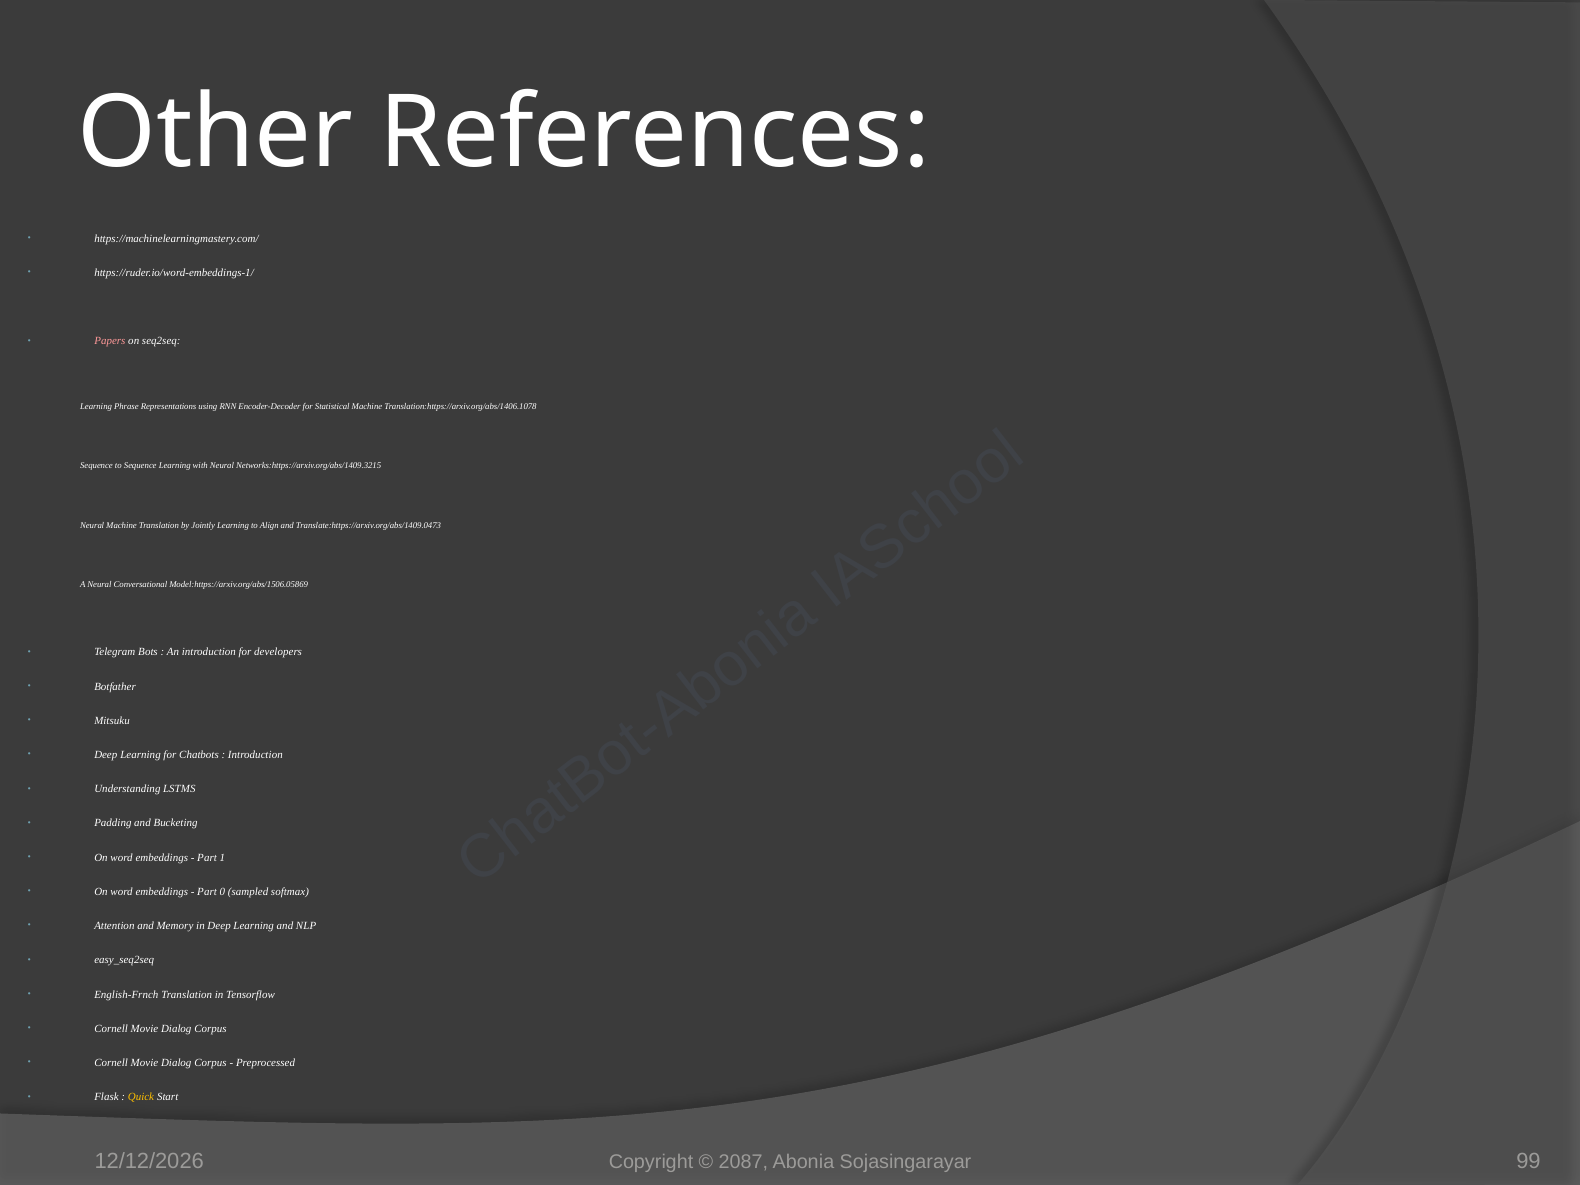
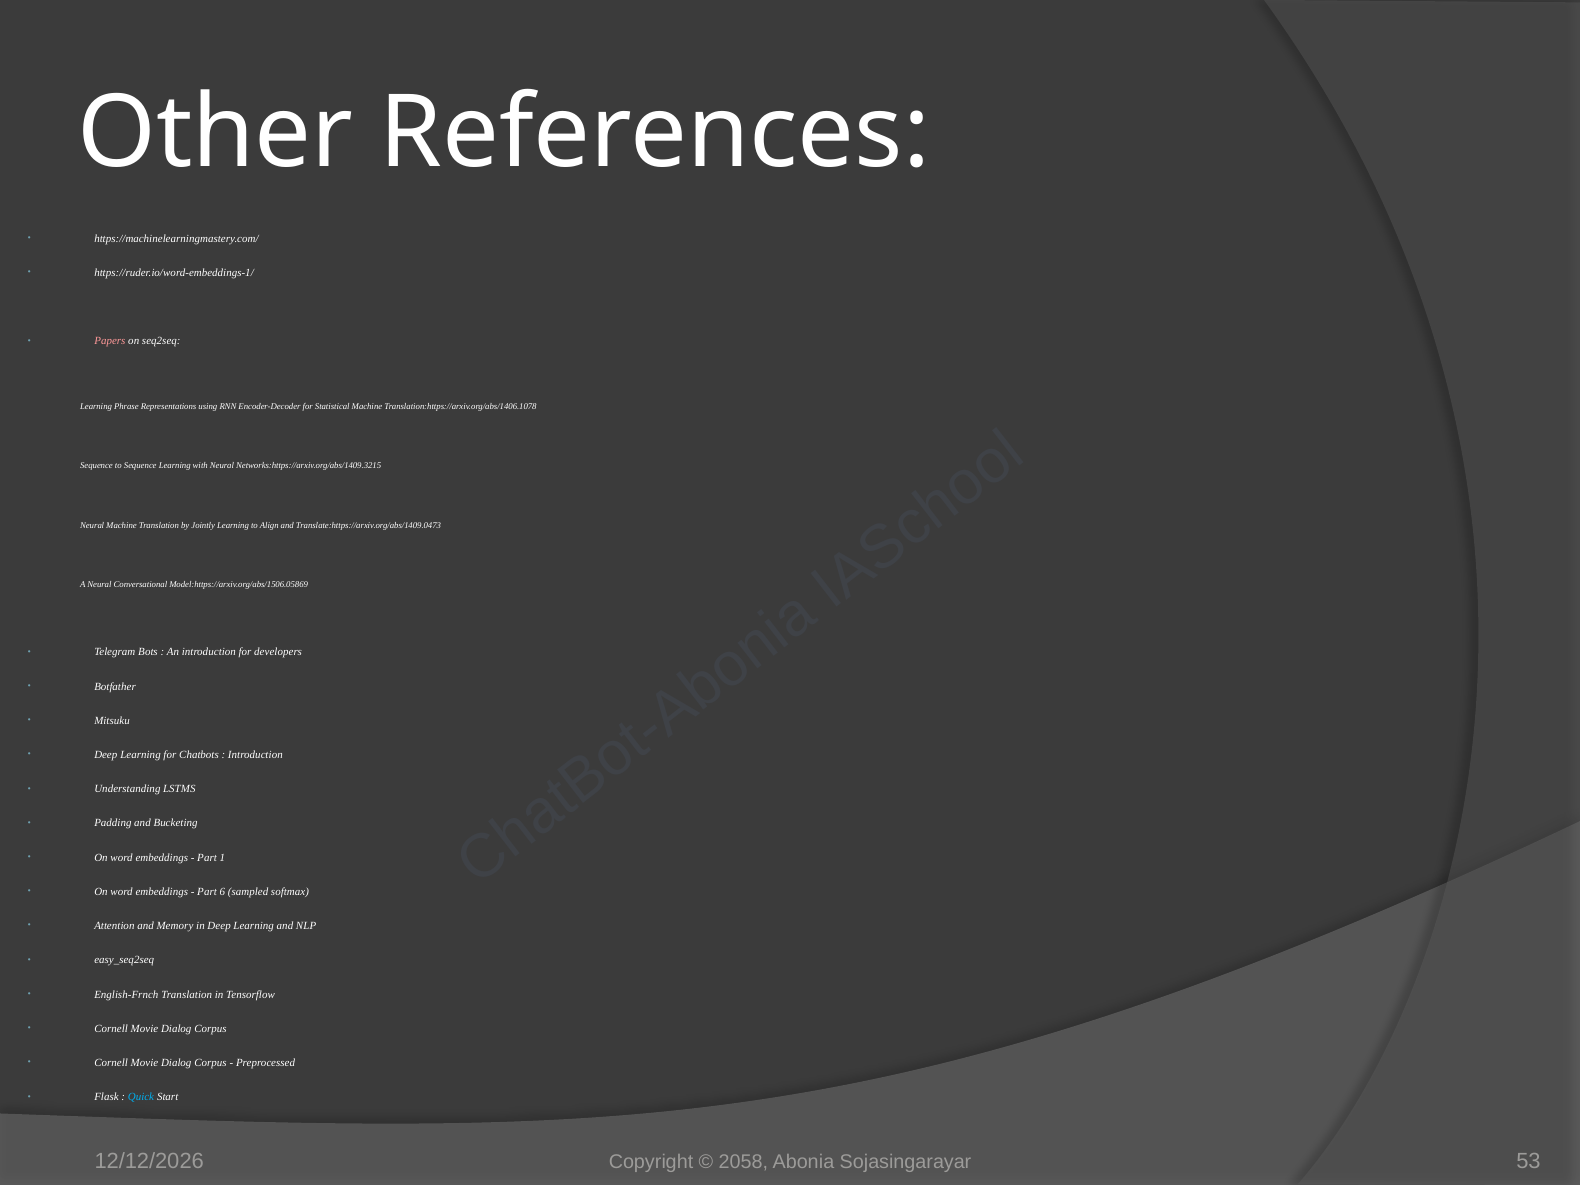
0: 0 -> 6 (222, 892)
Quick colour: yellow -> light blue (141, 1097)
2087: 2087 -> 2058 (743, 1162)
99: 99 -> 53 (1528, 1161)
